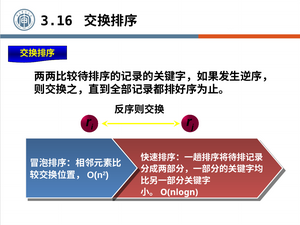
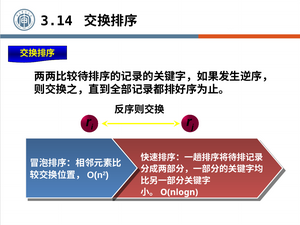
3.16: 3.16 -> 3.14 (57, 21)
